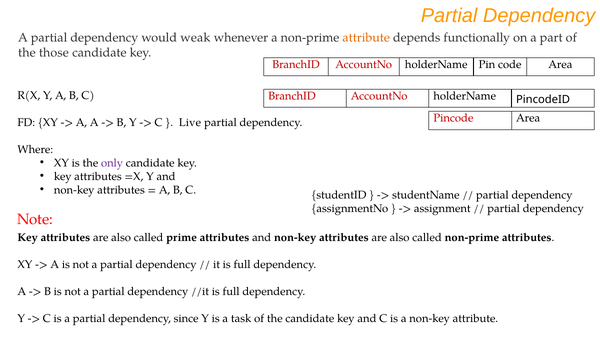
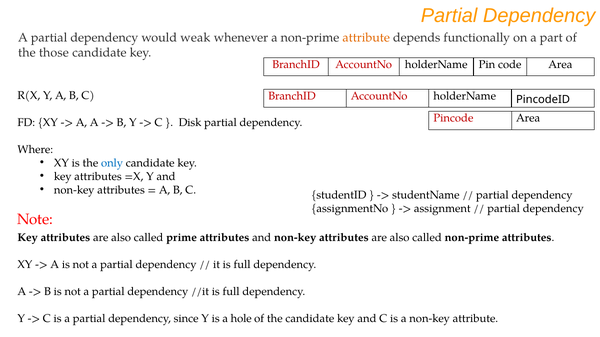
Live: Live -> Disk (190, 123)
only colour: purple -> blue (112, 163)
task: task -> hole (241, 319)
